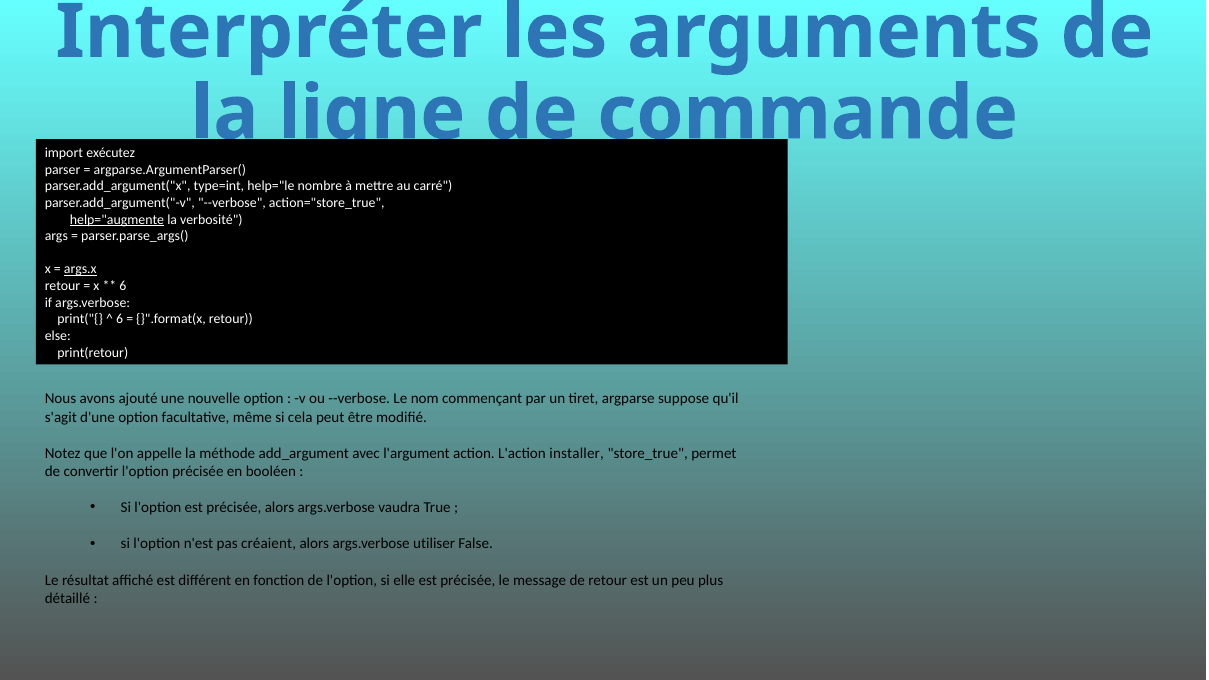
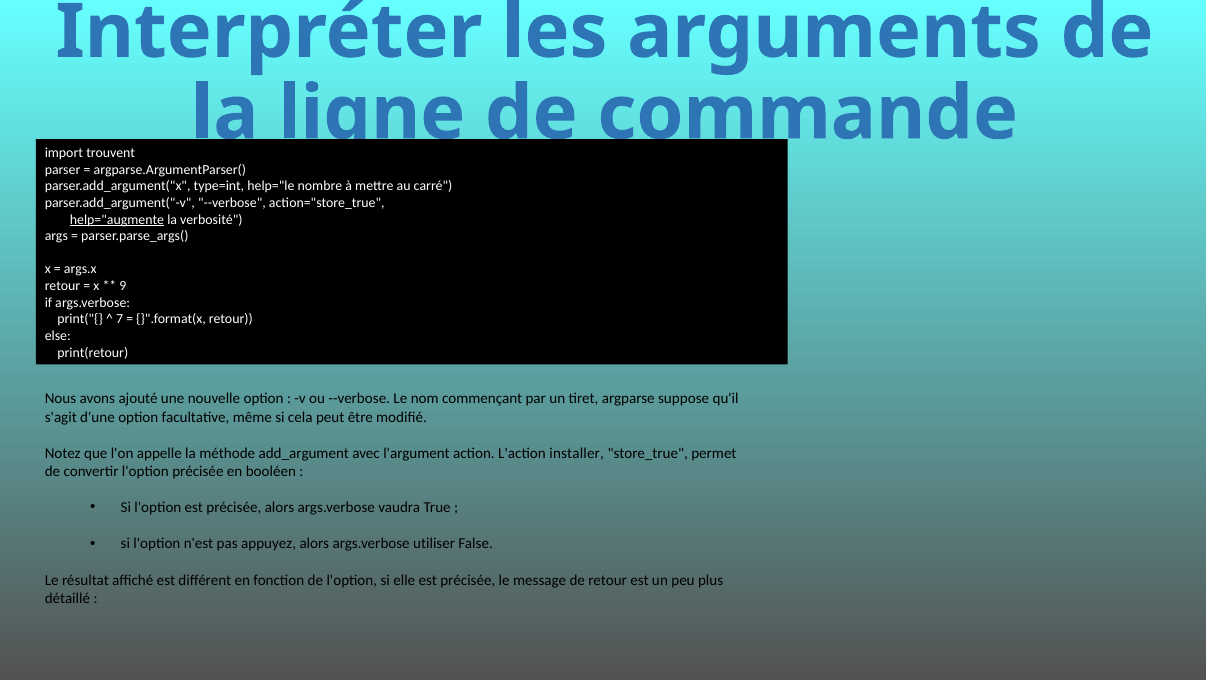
exécutez: exécutez -> trouvent (111, 153)
args.x underline: present -> none (80, 269)
6: 6 -> 9 (123, 286)
6: 6 -> 7 (120, 319)
créaient: créaient -> appuyez (269, 544)
